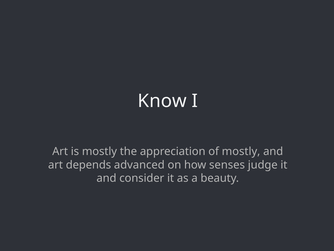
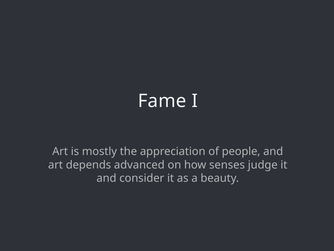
Know: Know -> Fame (162, 101)
of mostly: mostly -> people (241, 151)
